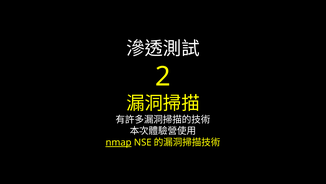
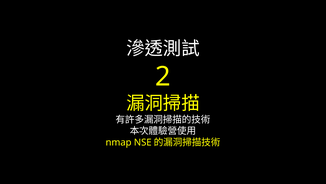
nmap underline: present -> none (119, 142)
